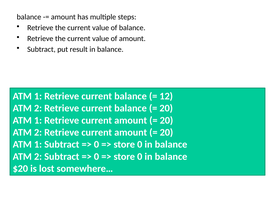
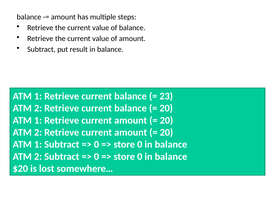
12: 12 -> 23 (166, 96)
